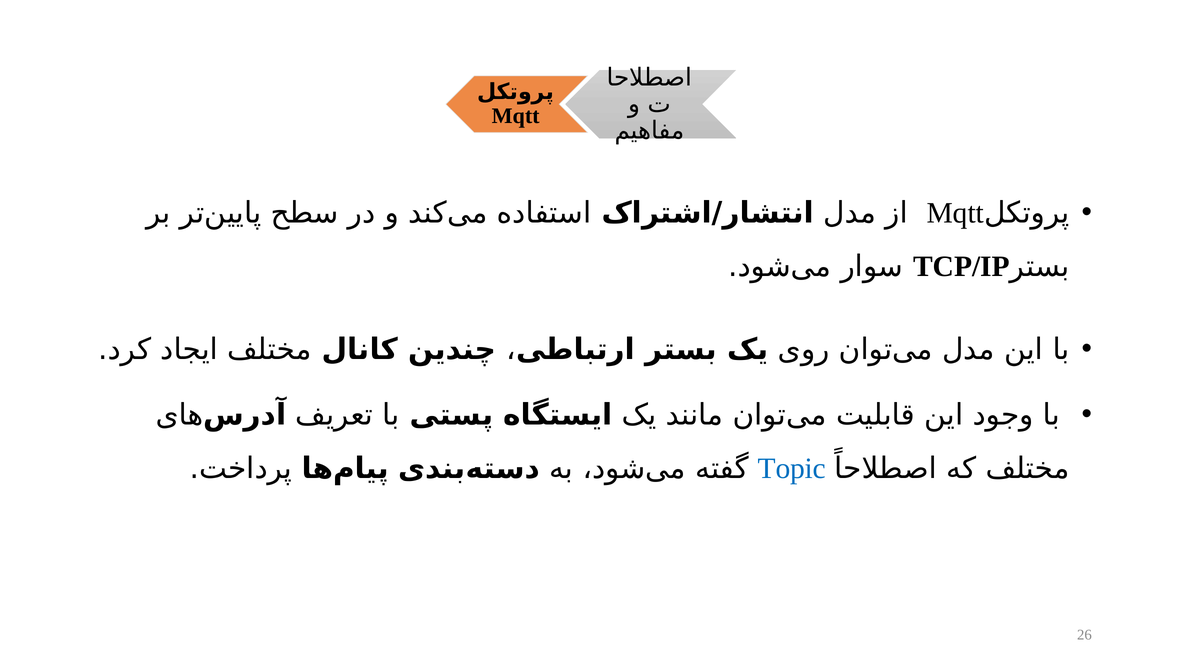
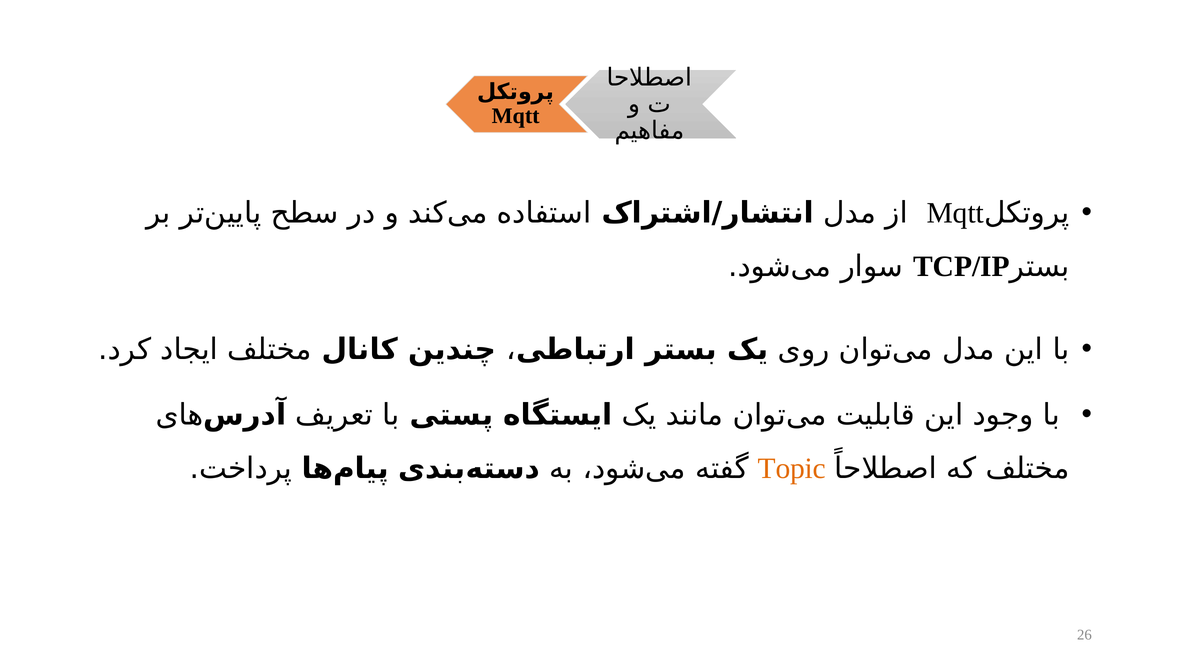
Topic colour: blue -> orange (792, 468)
